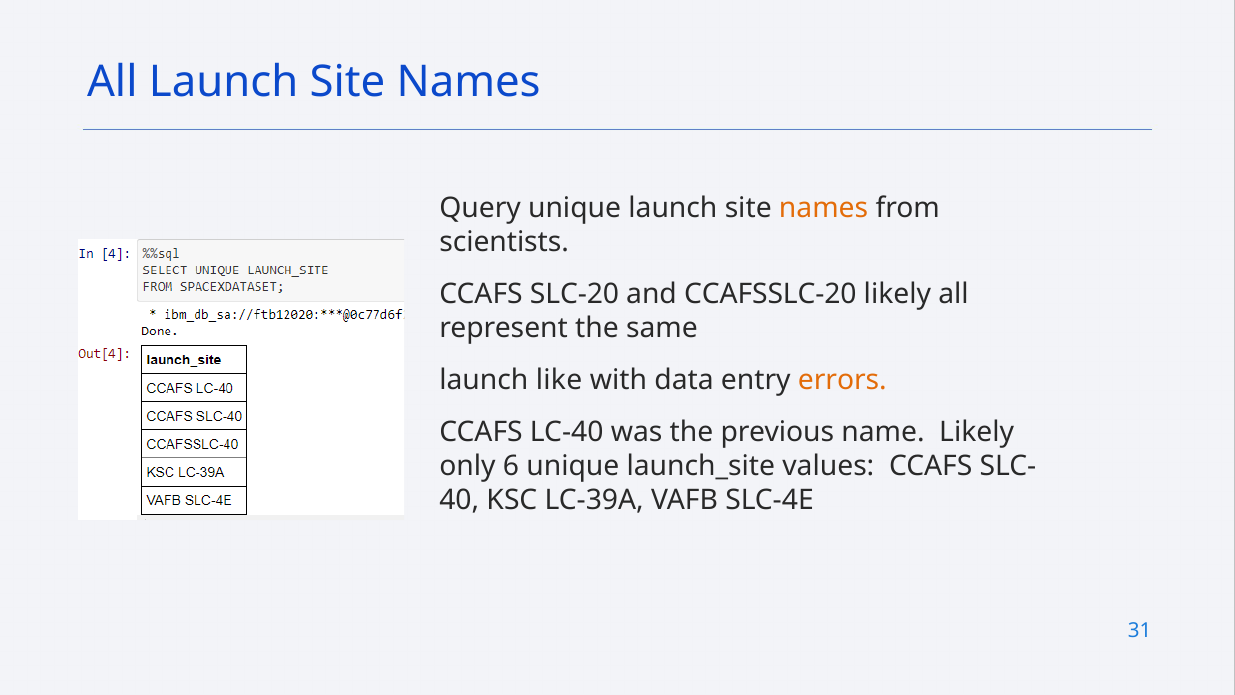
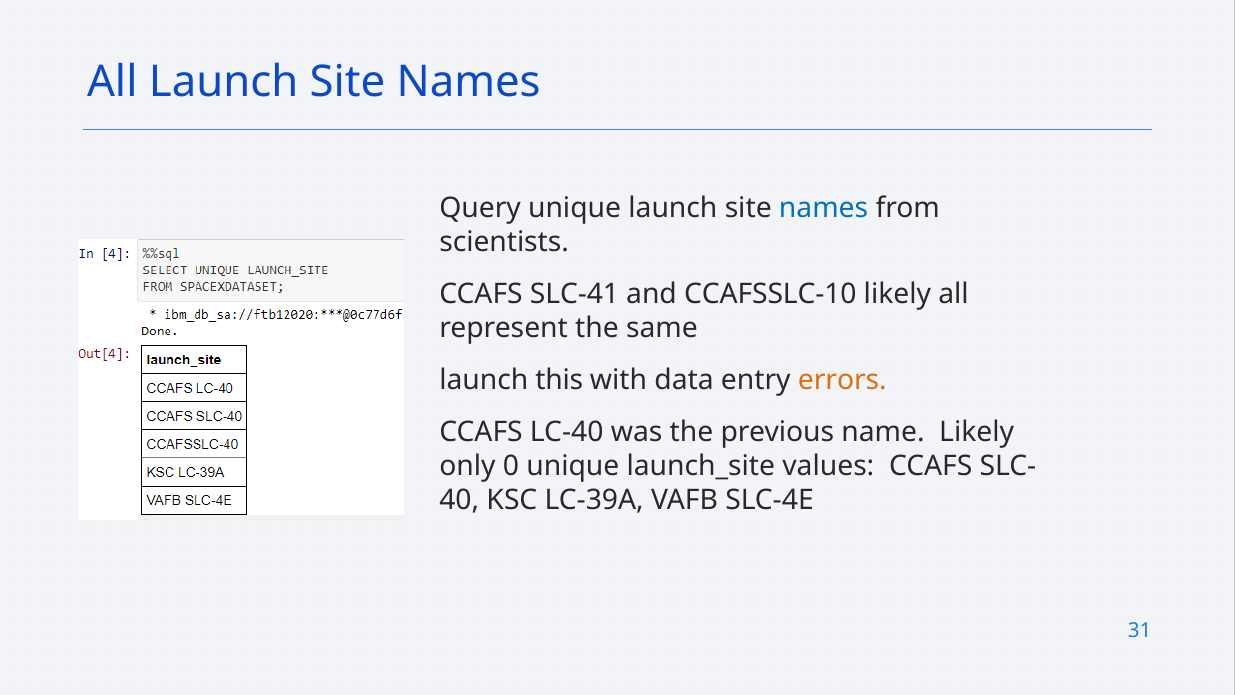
names colour: orange -> blue (824, 208)
SLC-20: SLC-20 -> SLC-41 (575, 294)
CCAFSSLC-20: CCAFSSLC-20 -> CCAFSSLC-10 (770, 294)
like: like -> this (559, 380)
6: 6 -> 0 (511, 466)
